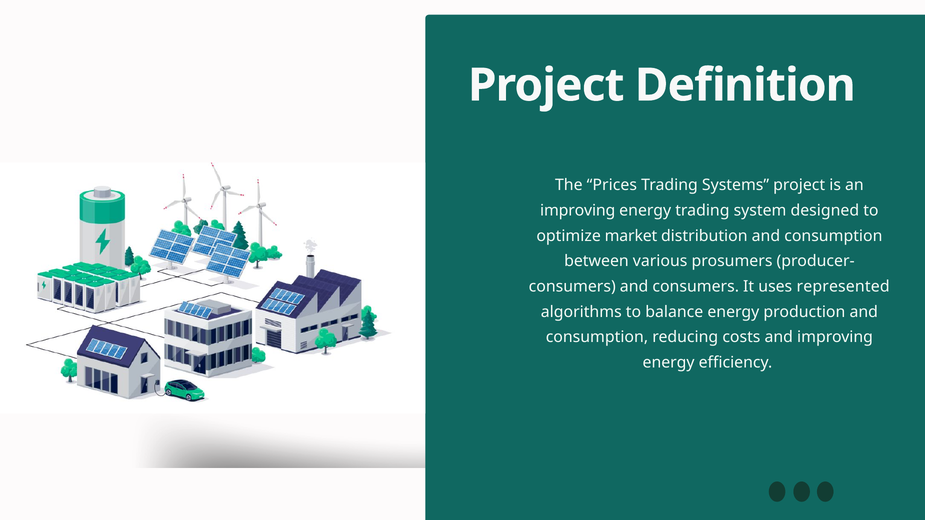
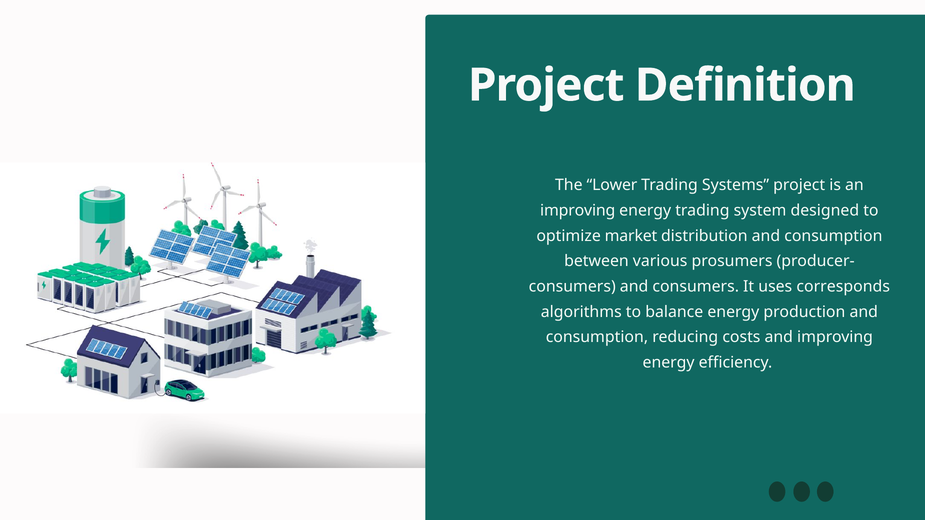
Prices: Prices -> Lower (612, 185)
represented: represented -> corresponds (843, 287)
